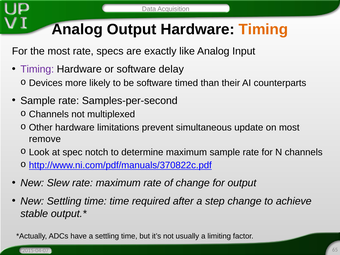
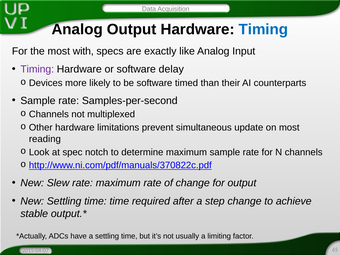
Timing colour: orange -> blue (263, 29)
most rate: rate -> with (83, 51)
remove: remove -> reading (45, 139)
